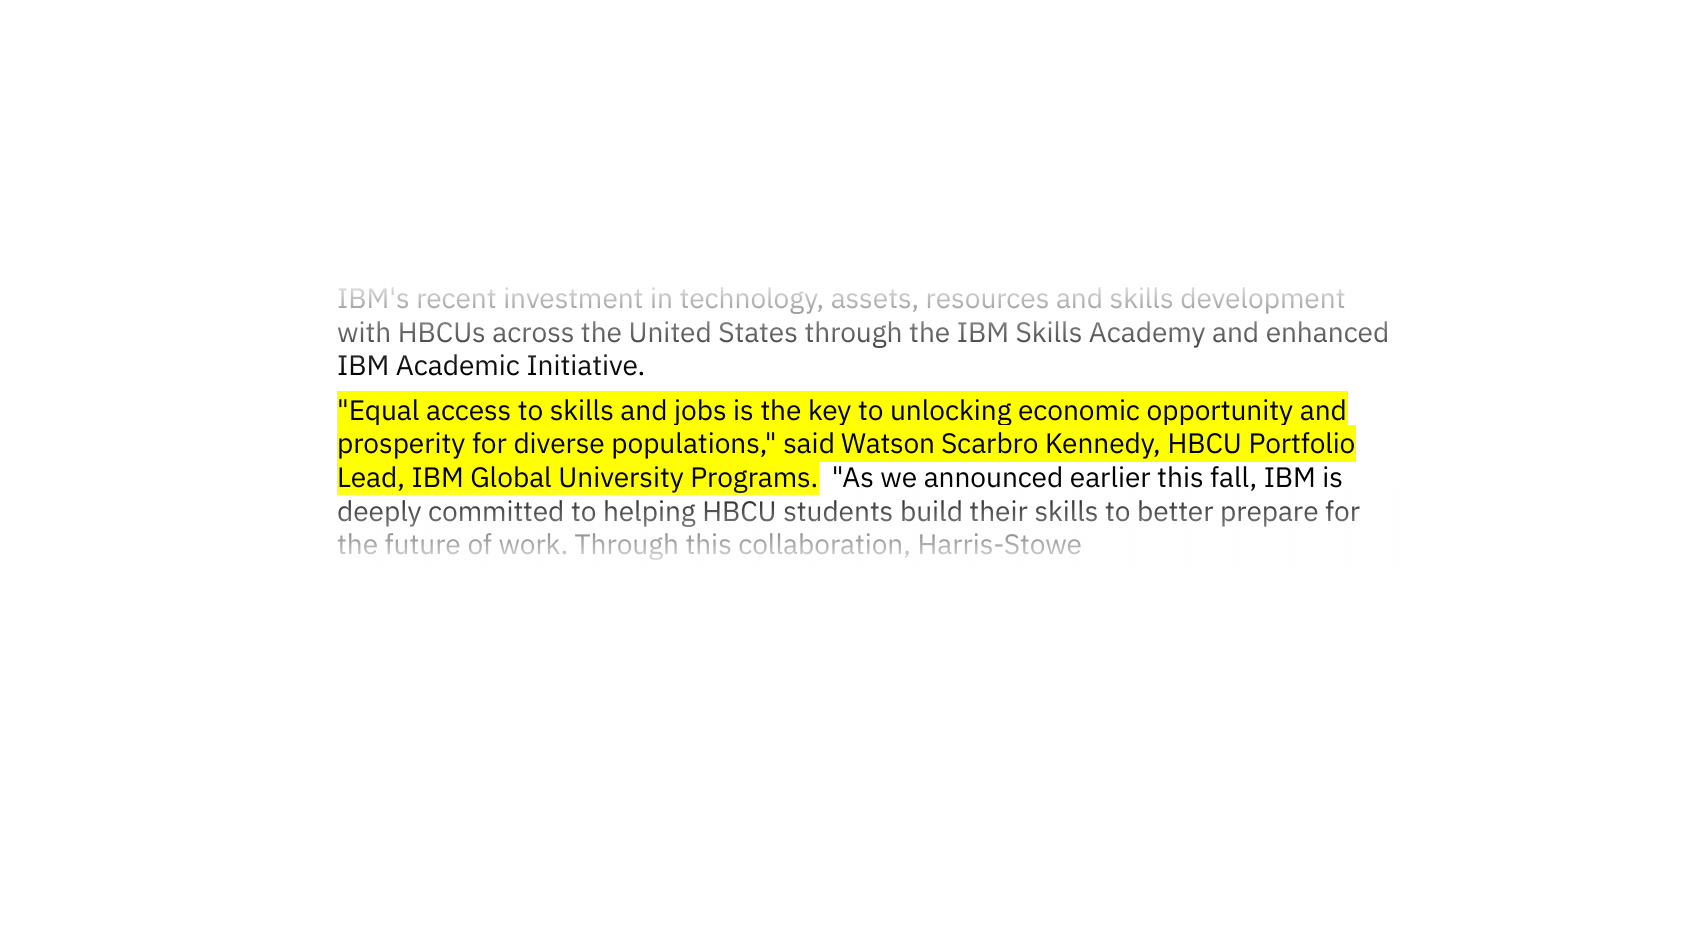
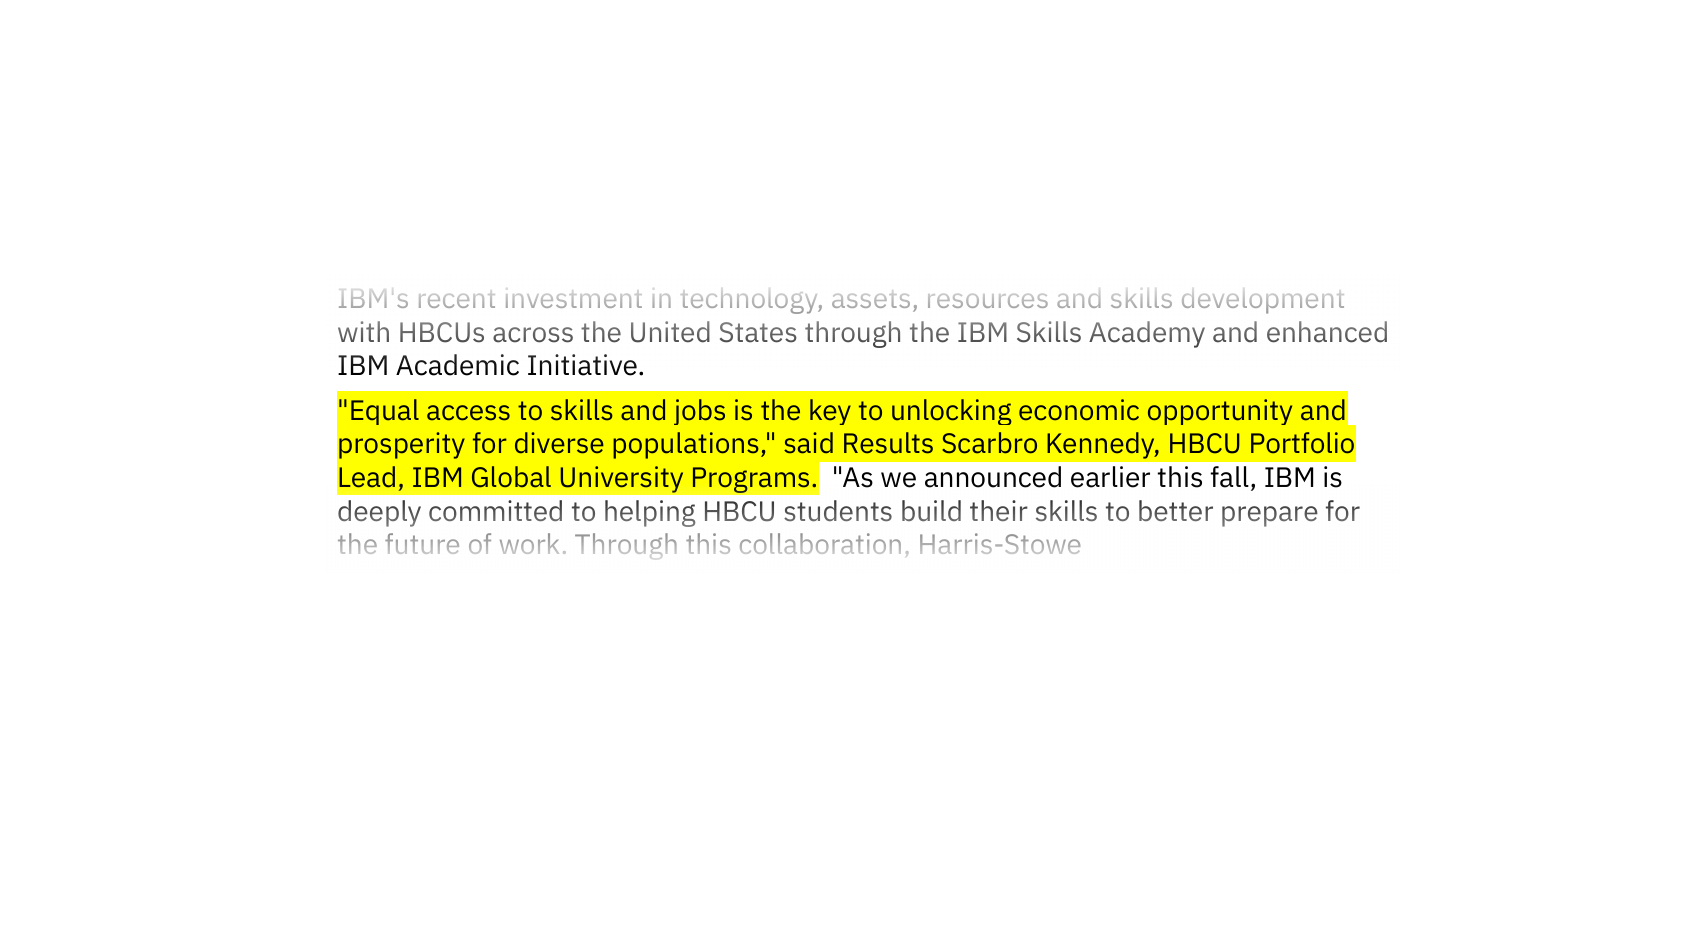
Watson: Watson -> Results (888, 444)
